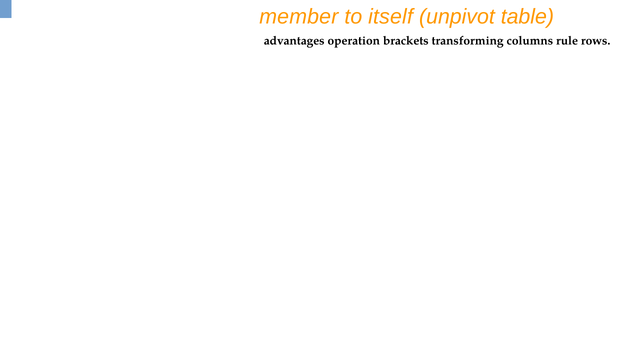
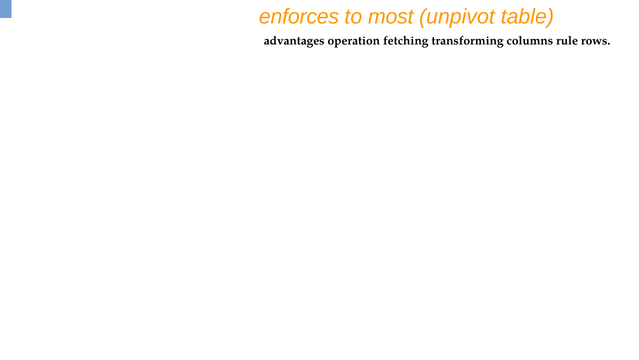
member: member -> enforces (299, 17)
itself: itself -> most (391, 17)
brackets: brackets -> fetching (406, 41)
